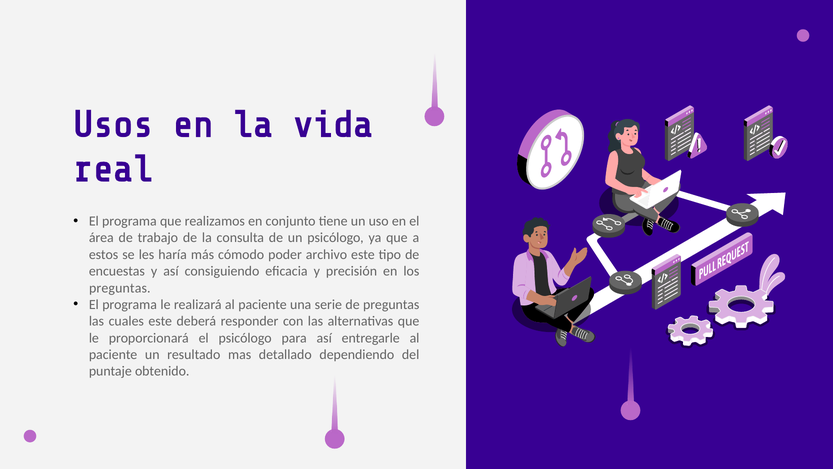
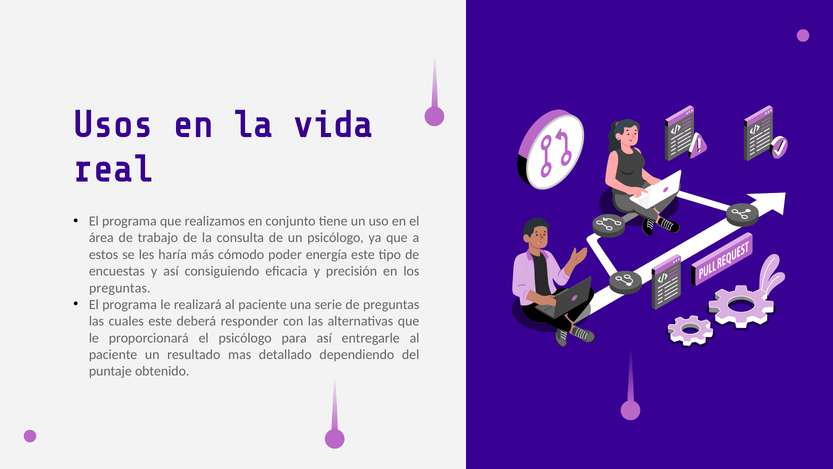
archivo: archivo -> energía (327, 254)
